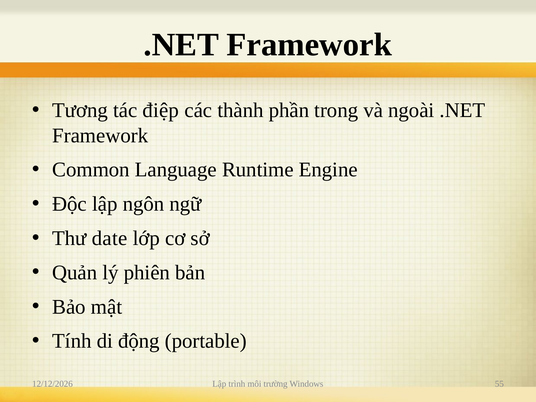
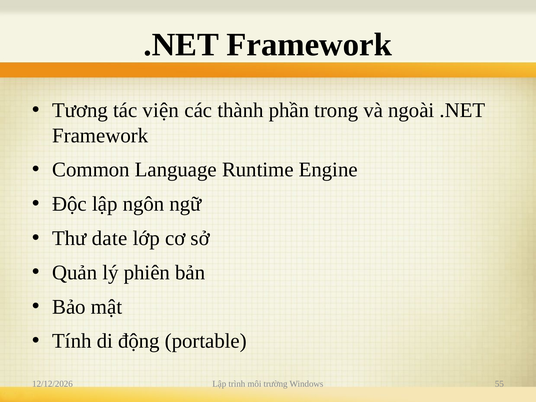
điệp: điệp -> viện (161, 110)
